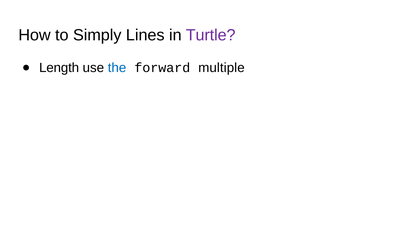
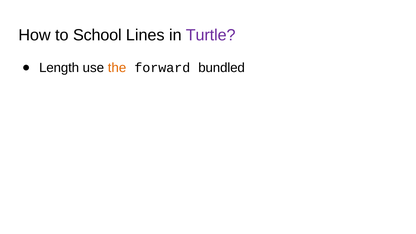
Simply: Simply -> School (97, 35)
the colour: blue -> orange (117, 68)
multiple: multiple -> bundled (222, 68)
